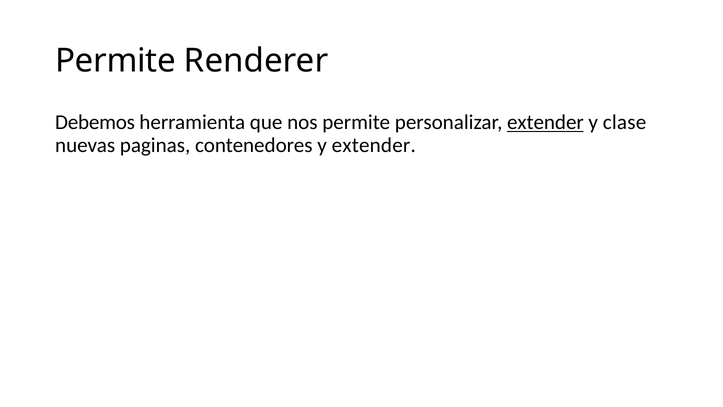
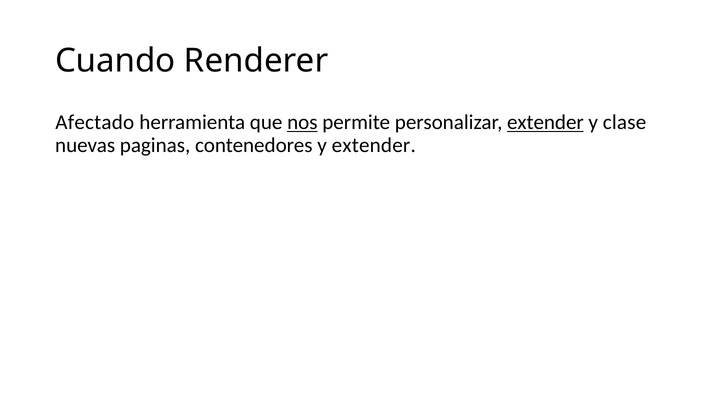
Permite: Permite -> Cuando (115, 61)
Debemos: Debemos -> Afectado (95, 122)
nos underline: none -> present (302, 122)
